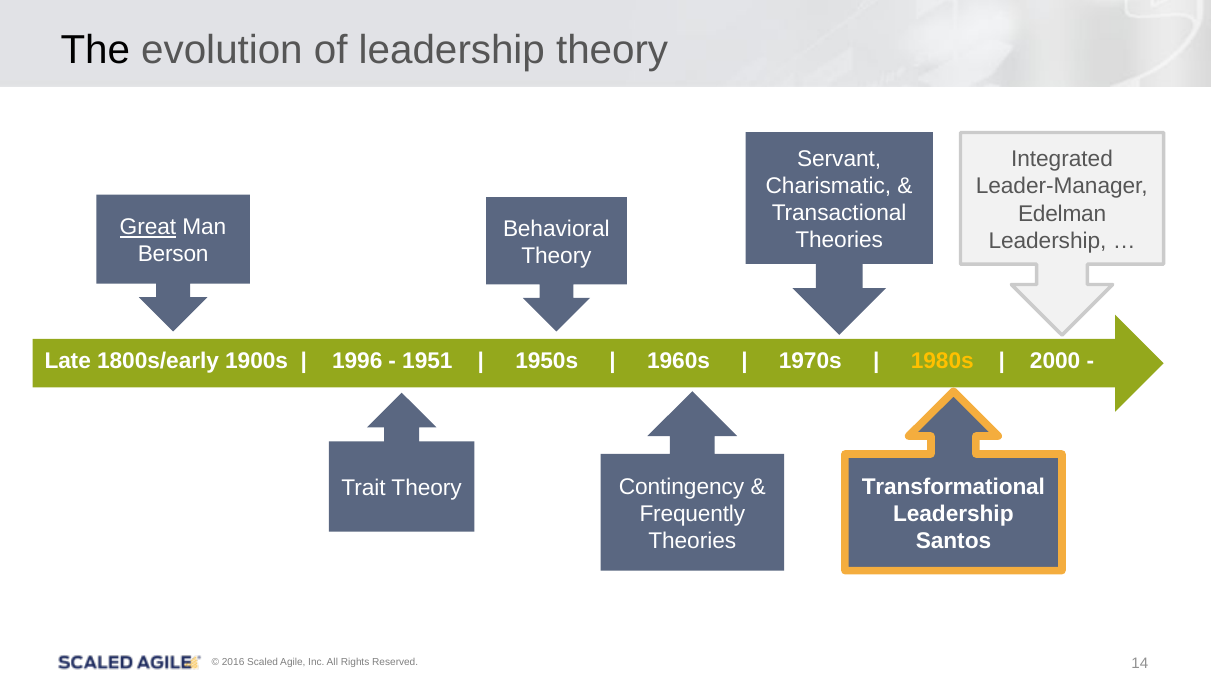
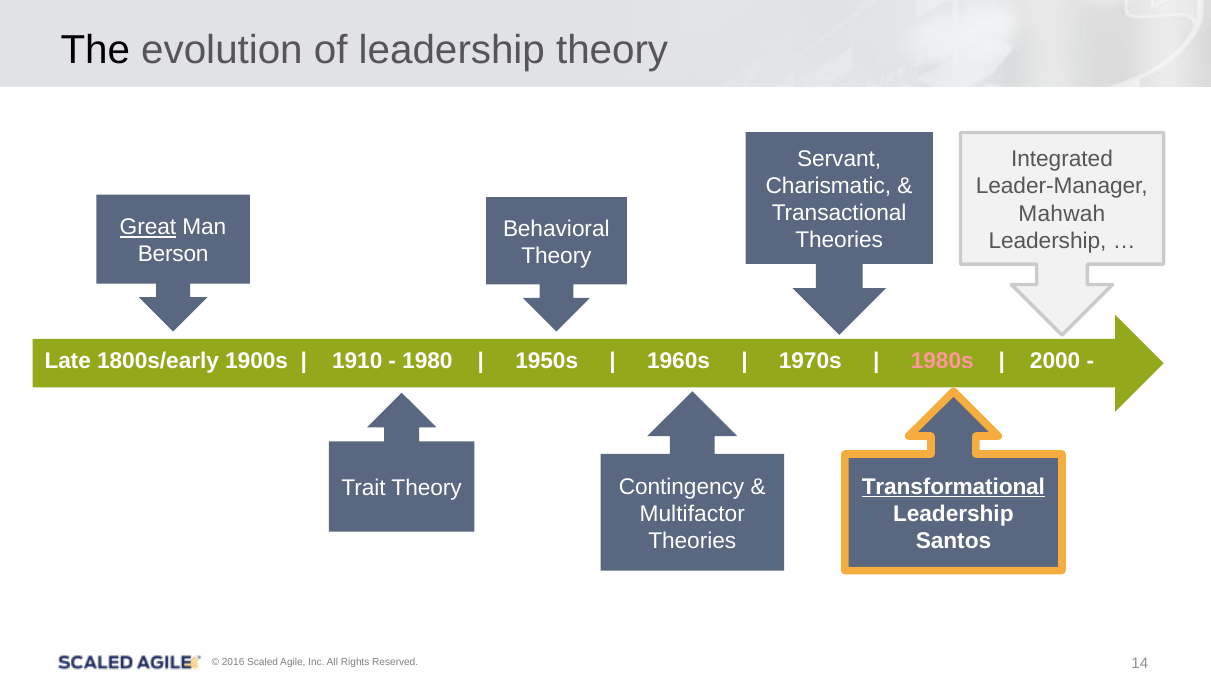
Edelman: Edelman -> Mahwah (1062, 214)
1996: 1996 -> 1910 (357, 361)
1951: 1951 -> 1980 (427, 361)
1980s colour: yellow -> pink (942, 361)
Transformational underline: none -> present (953, 487)
Frequently: Frequently -> Multifactor (692, 514)
